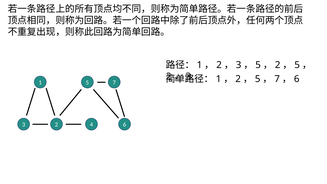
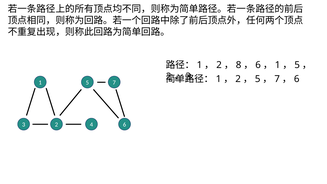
3: 3 -> 8 (239, 65)
5: 5 -> 6 (258, 65)
2: 2 -> 1 (278, 65)
